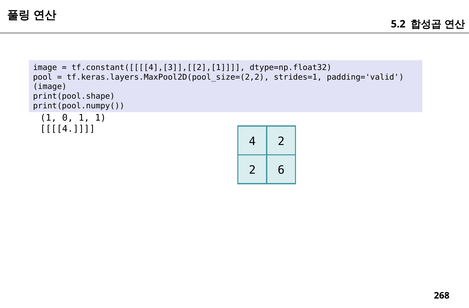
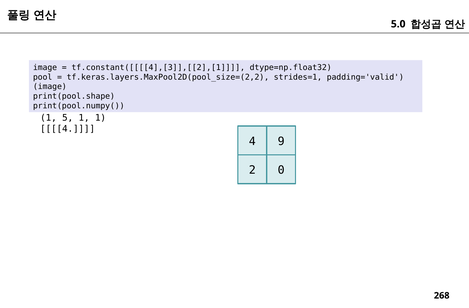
5.2: 5.2 -> 5.0 (398, 24)
0: 0 -> 5 (68, 118)
4 2: 2 -> 9 (281, 141)
6: 6 -> 0 (281, 170)
